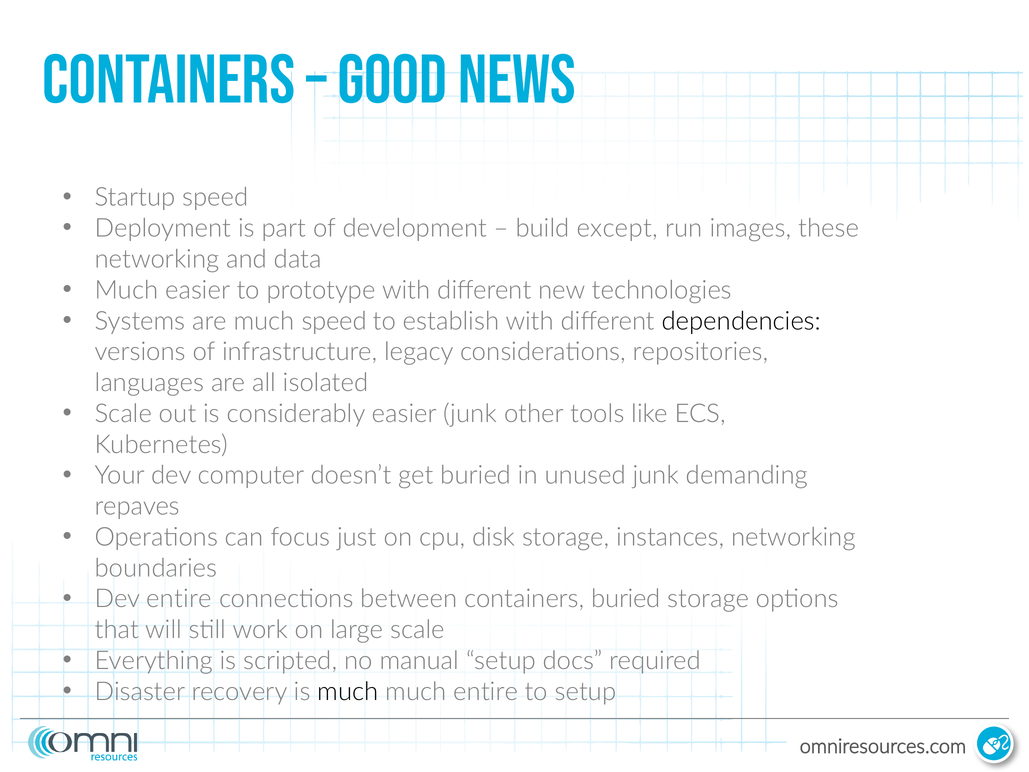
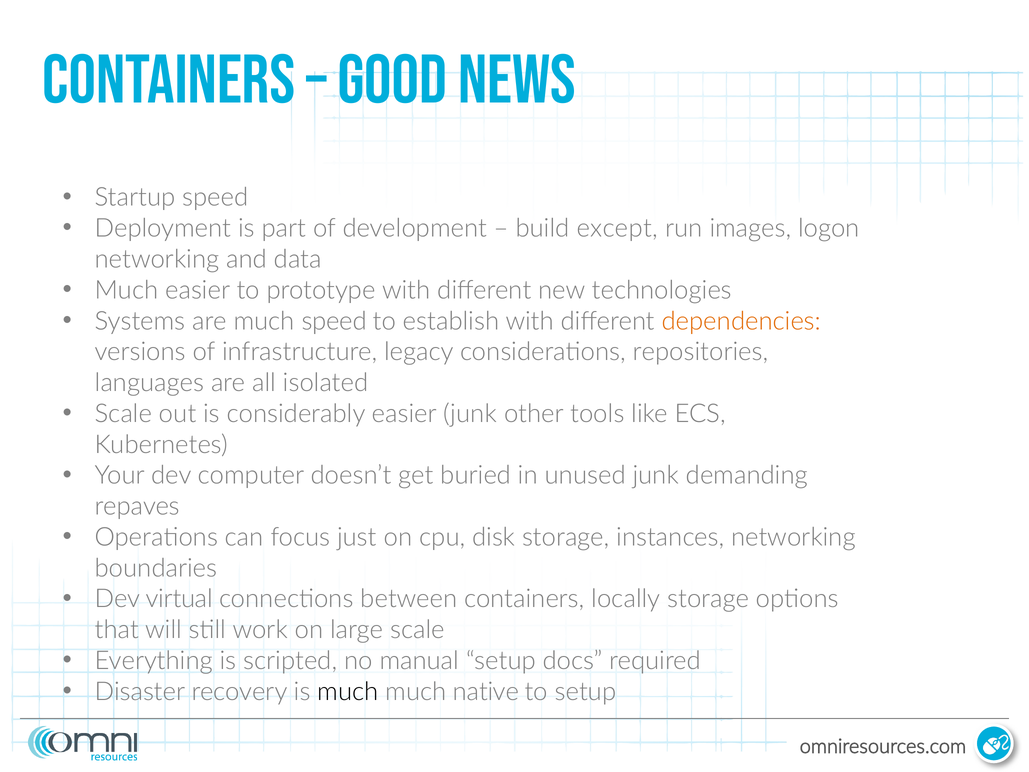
these: these -> logon (829, 228)
dependencies colour: black -> orange (741, 321)
Dev entire: entire -> virtual (179, 599)
containers buried: buried -> locally (626, 599)
much entire: entire -> native (486, 691)
